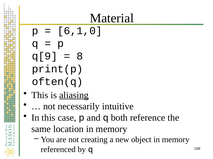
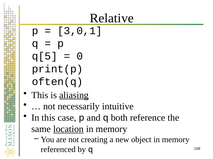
Material: Material -> Relative (112, 18)
6,1,0: 6,1,0 -> 3,0,1 (80, 31)
q[9: q[9 -> q[5 (45, 56)
8: 8 -> 0 (80, 56)
location underline: none -> present (68, 130)
